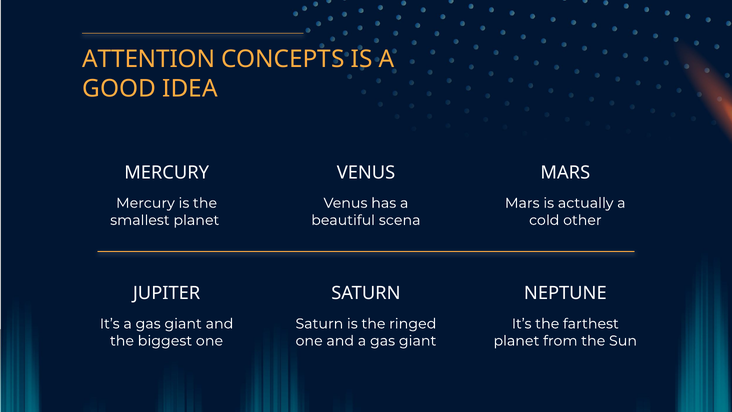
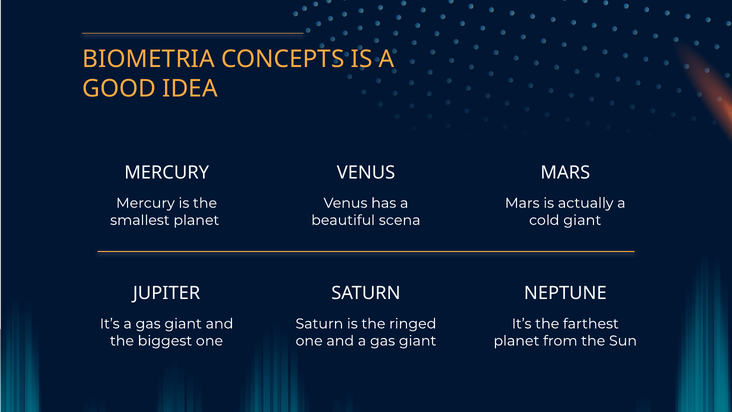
ATTENTION: ATTENTION -> BIOMETRIA (149, 59)
cold other: other -> giant (582, 220)
